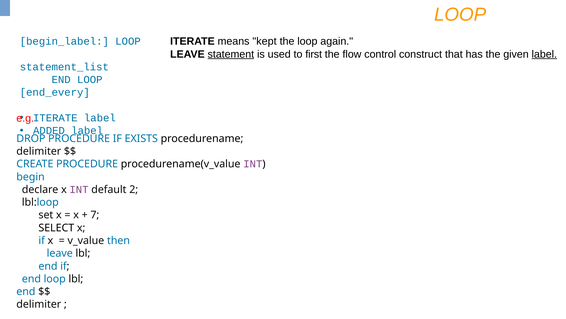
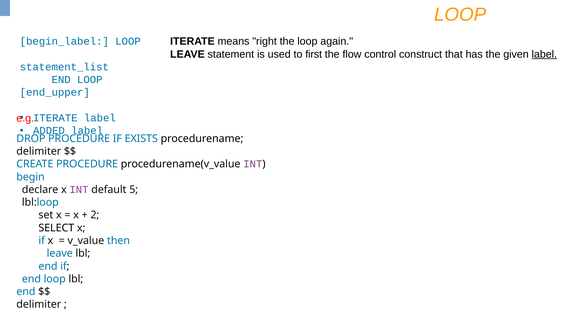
kept: kept -> right (265, 41)
statement underline: present -> none (231, 54)
end_every: end_every -> end_upper (55, 92)
2: 2 -> 5 (134, 189)
7: 7 -> 2 (95, 215)
